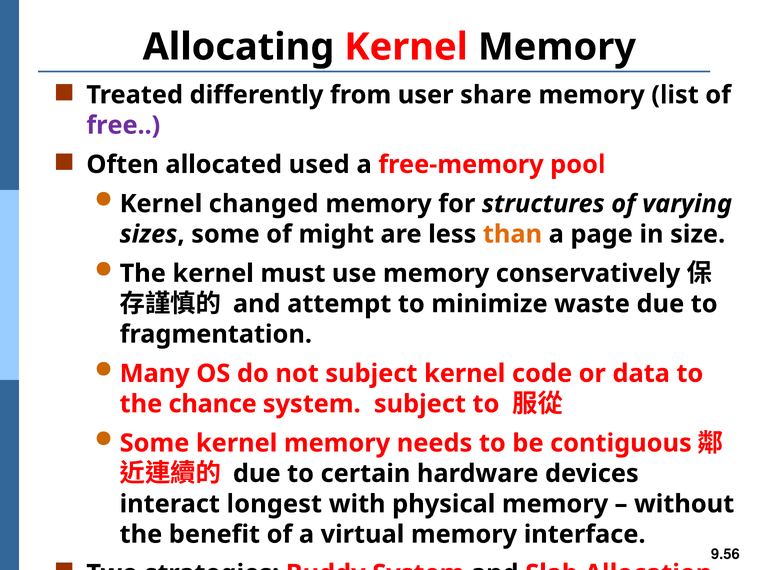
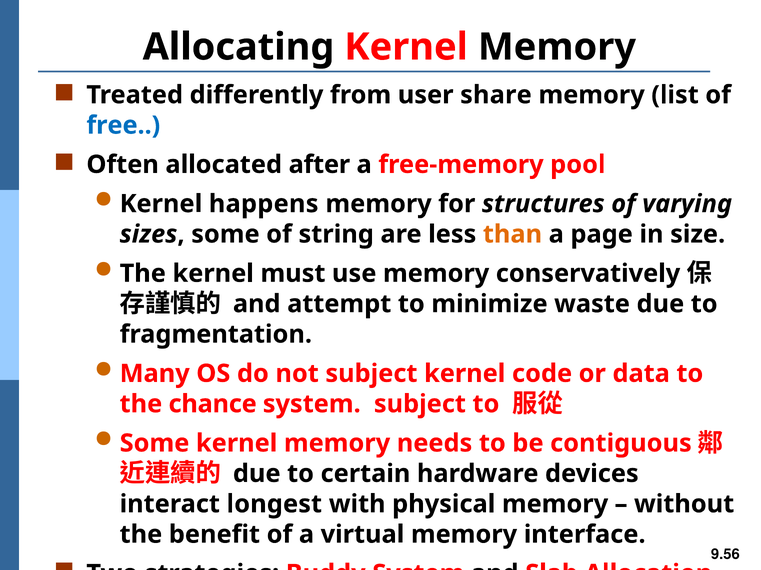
free colour: purple -> blue (123, 125)
used: used -> after (319, 165)
changed: changed -> happens (264, 204)
might: might -> string (336, 235)
